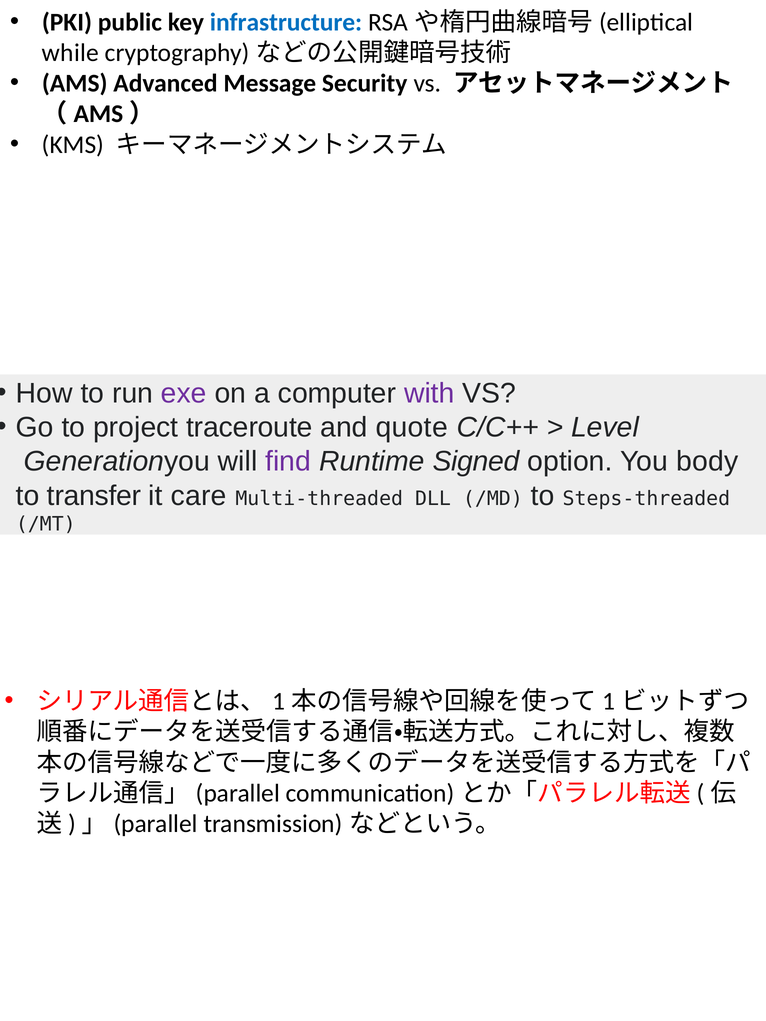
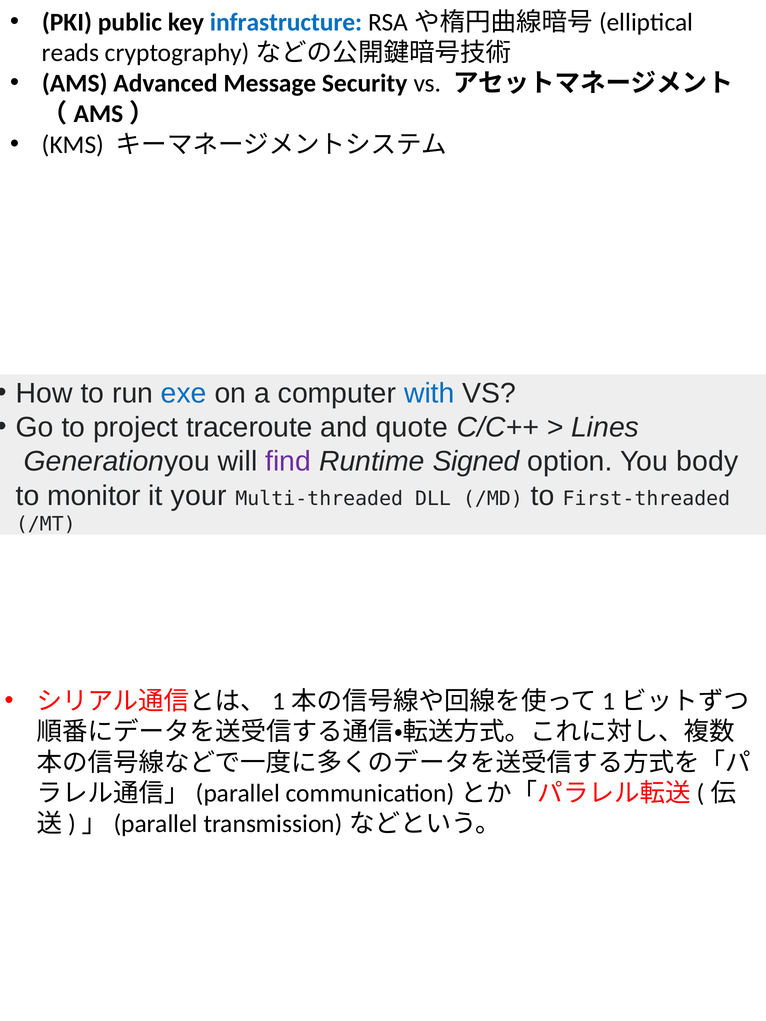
while: while -> reads (71, 53)
exe colour: purple -> blue (184, 394)
with colour: purple -> blue (429, 394)
Level: Level -> Lines (605, 428)
transfer: transfer -> monitor (94, 496)
care: care -> your (199, 496)
Steps-threaded: Steps-threaded -> First-threaded (646, 499)
